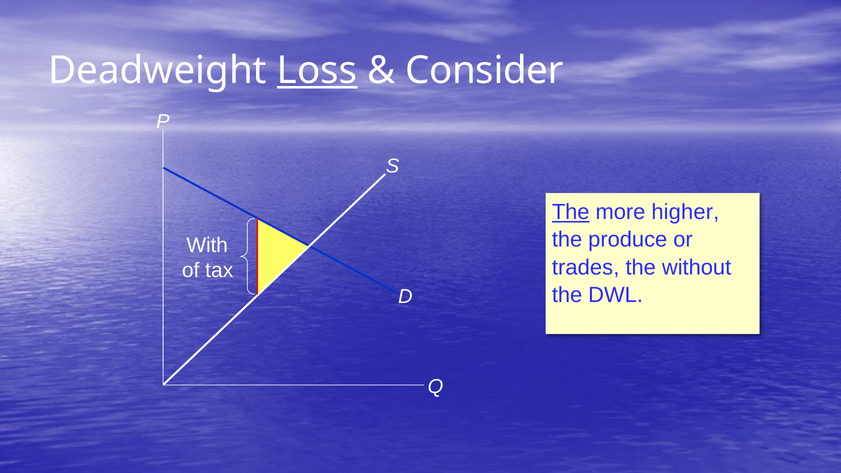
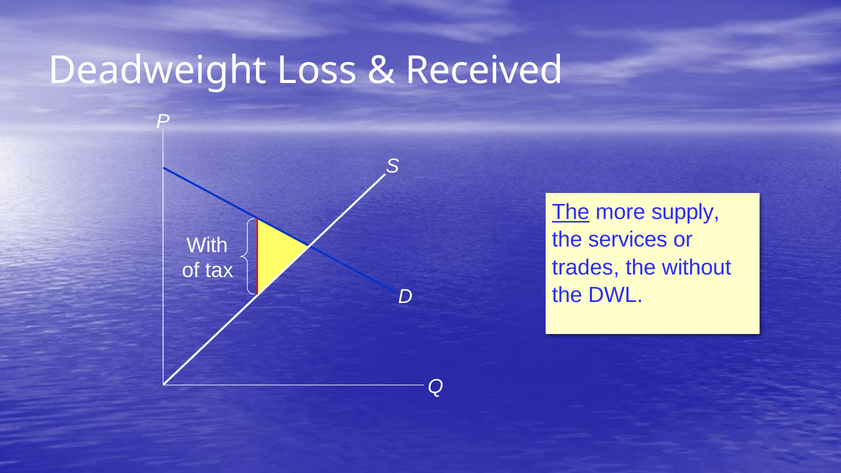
Loss underline: present -> none (317, 71)
Consider: Consider -> Received (484, 71)
higher: higher -> supply (686, 212)
produce: produce -> services (628, 240)
